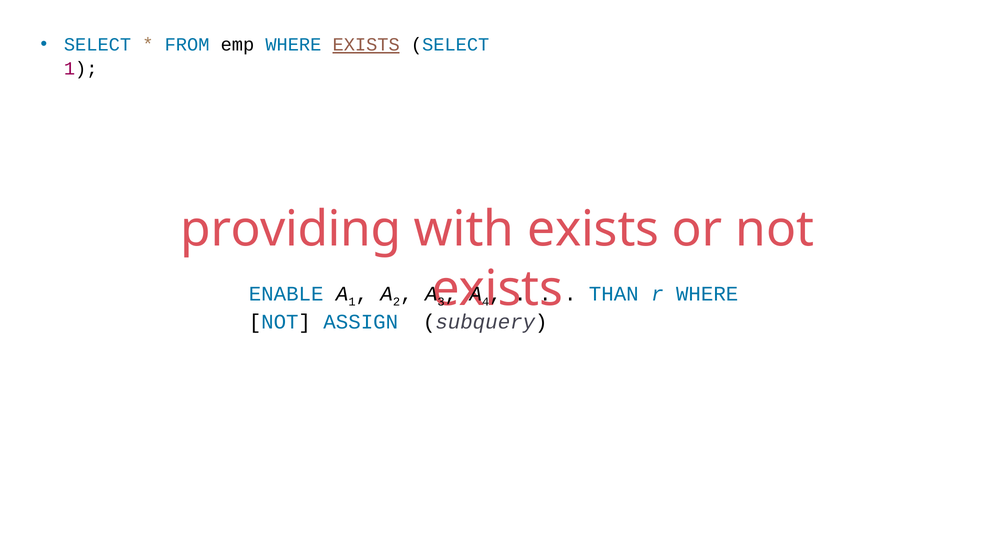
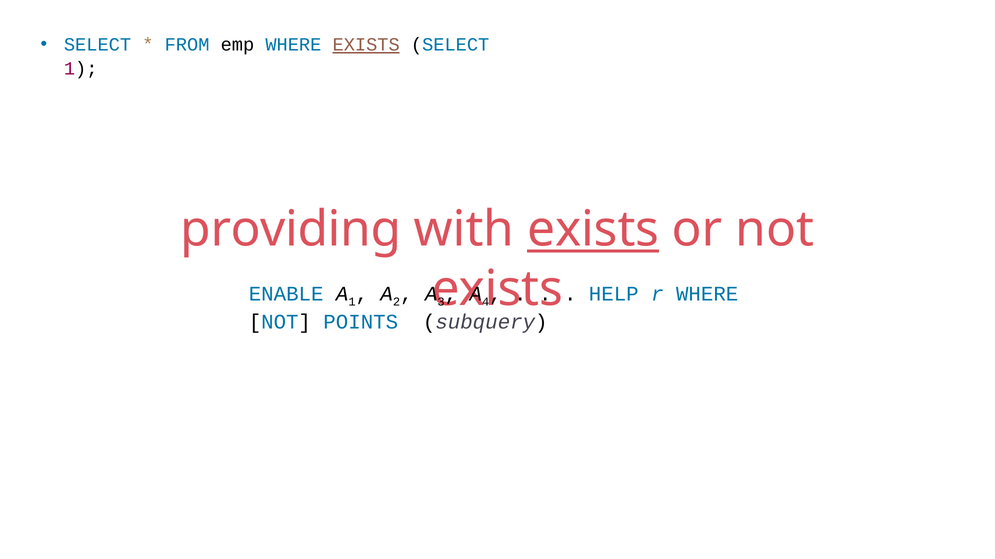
exists underline: none -> present (593, 230)
THAN: THAN -> HELP (614, 294)
ASSIGN: ASSIGN -> POINTS (361, 322)
